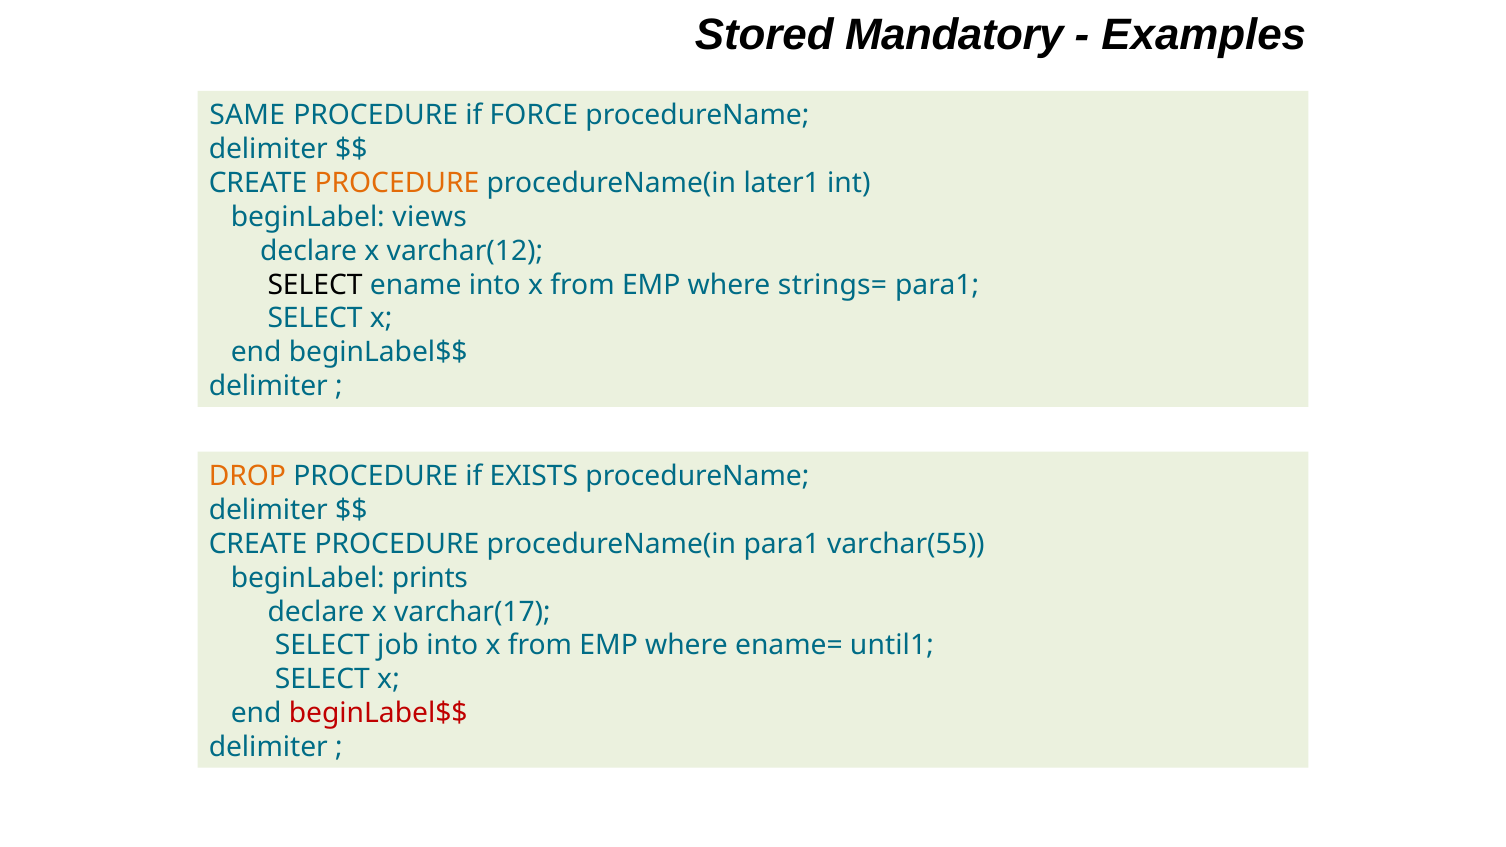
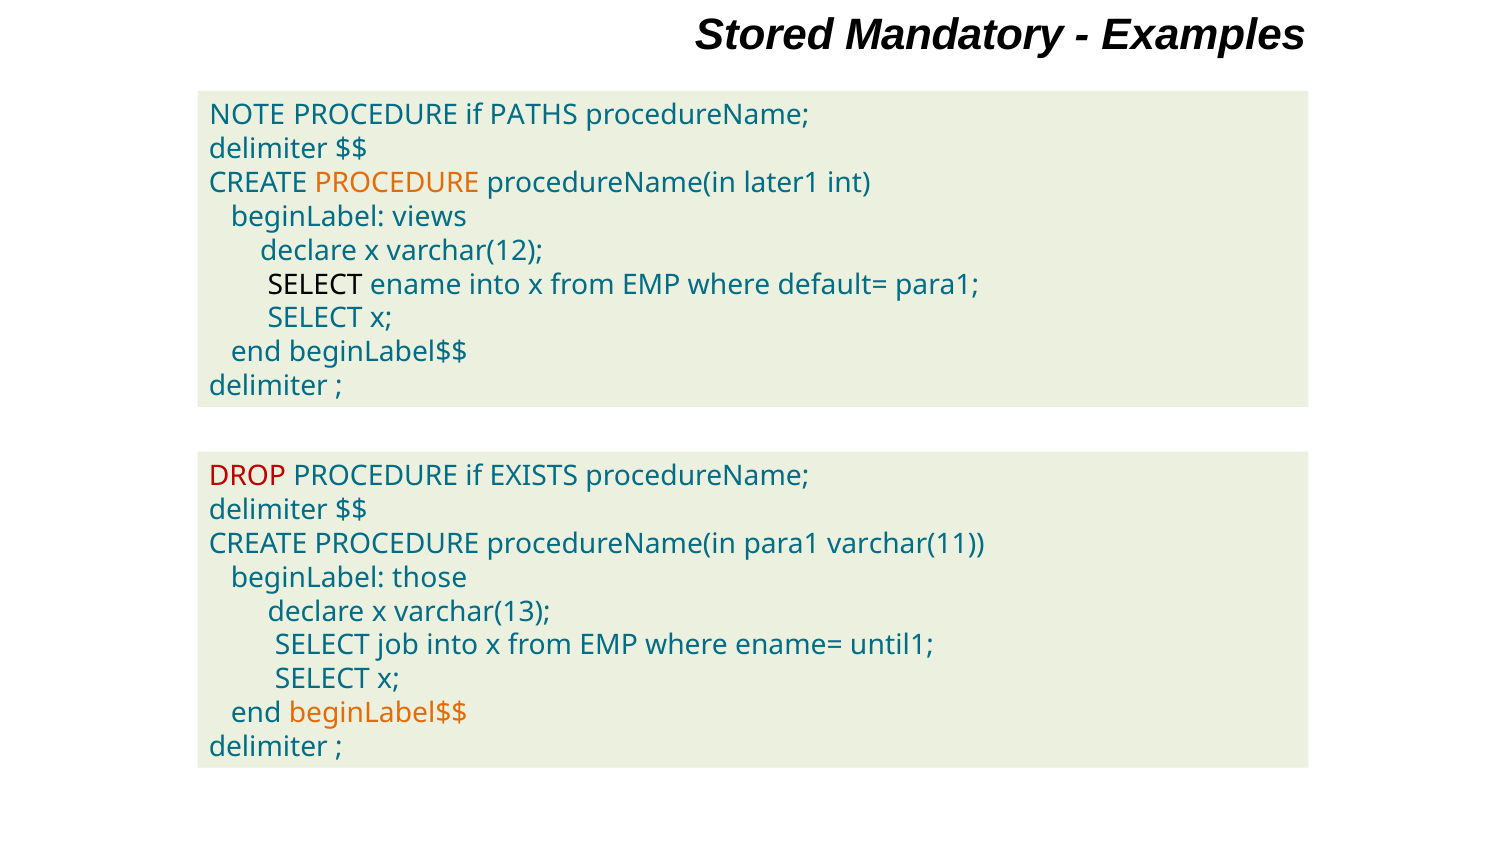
SAME: SAME -> NOTE (247, 115)
FORCE: FORCE -> PATHS (534, 115)
strings=: strings= -> default= (833, 285)
DROP colour: orange -> red (247, 476)
varchar(55: varchar(55 -> varchar(11 (906, 544)
prints: prints -> those (430, 578)
varchar(17: varchar(17 -> varchar(13 (472, 612)
beginLabel$$ colour: red -> orange (378, 714)
